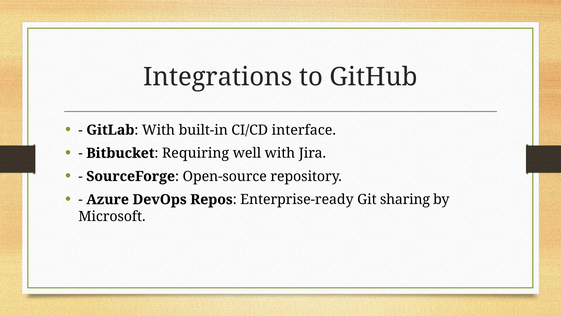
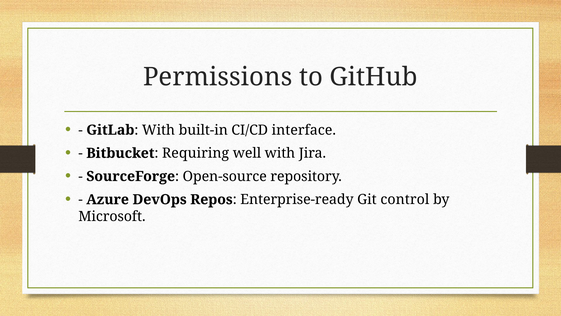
Integrations: Integrations -> Permissions (218, 77)
sharing: sharing -> control (405, 199)
